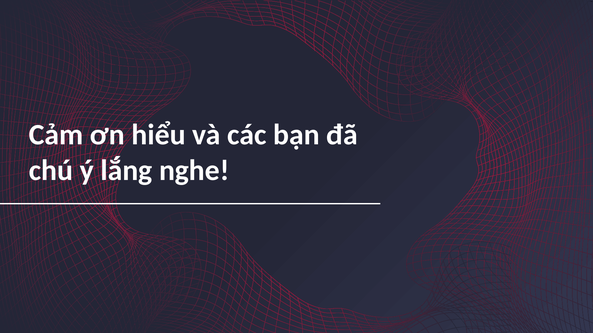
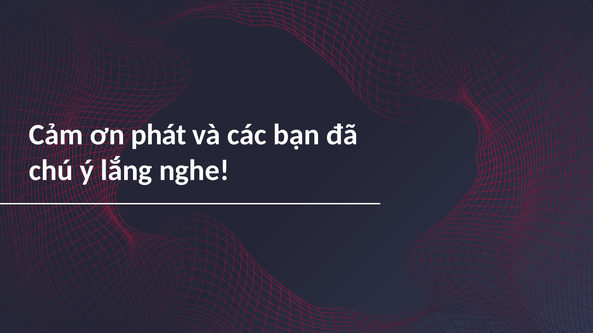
hiểu: hiểu -> phát (159, 135)
